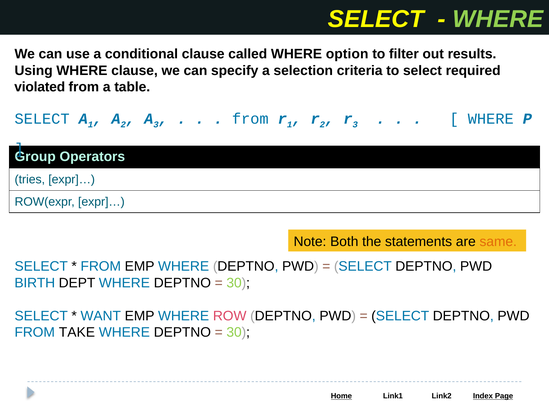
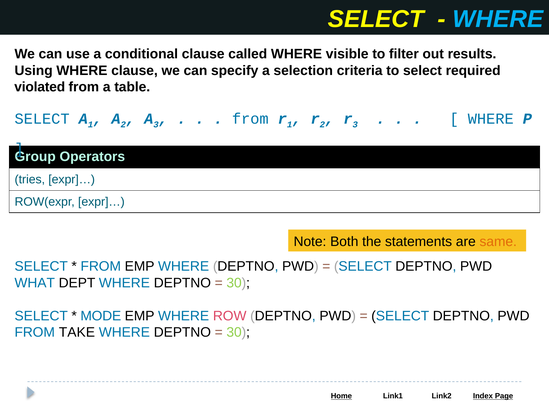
WHERE colour: light green -> light blue (498, 19)
option: option -> visible (347, 54)
BIRTH: BIRTH -> WHAT (35, 283)
WANT: WANT -> MODE (101, 316)
